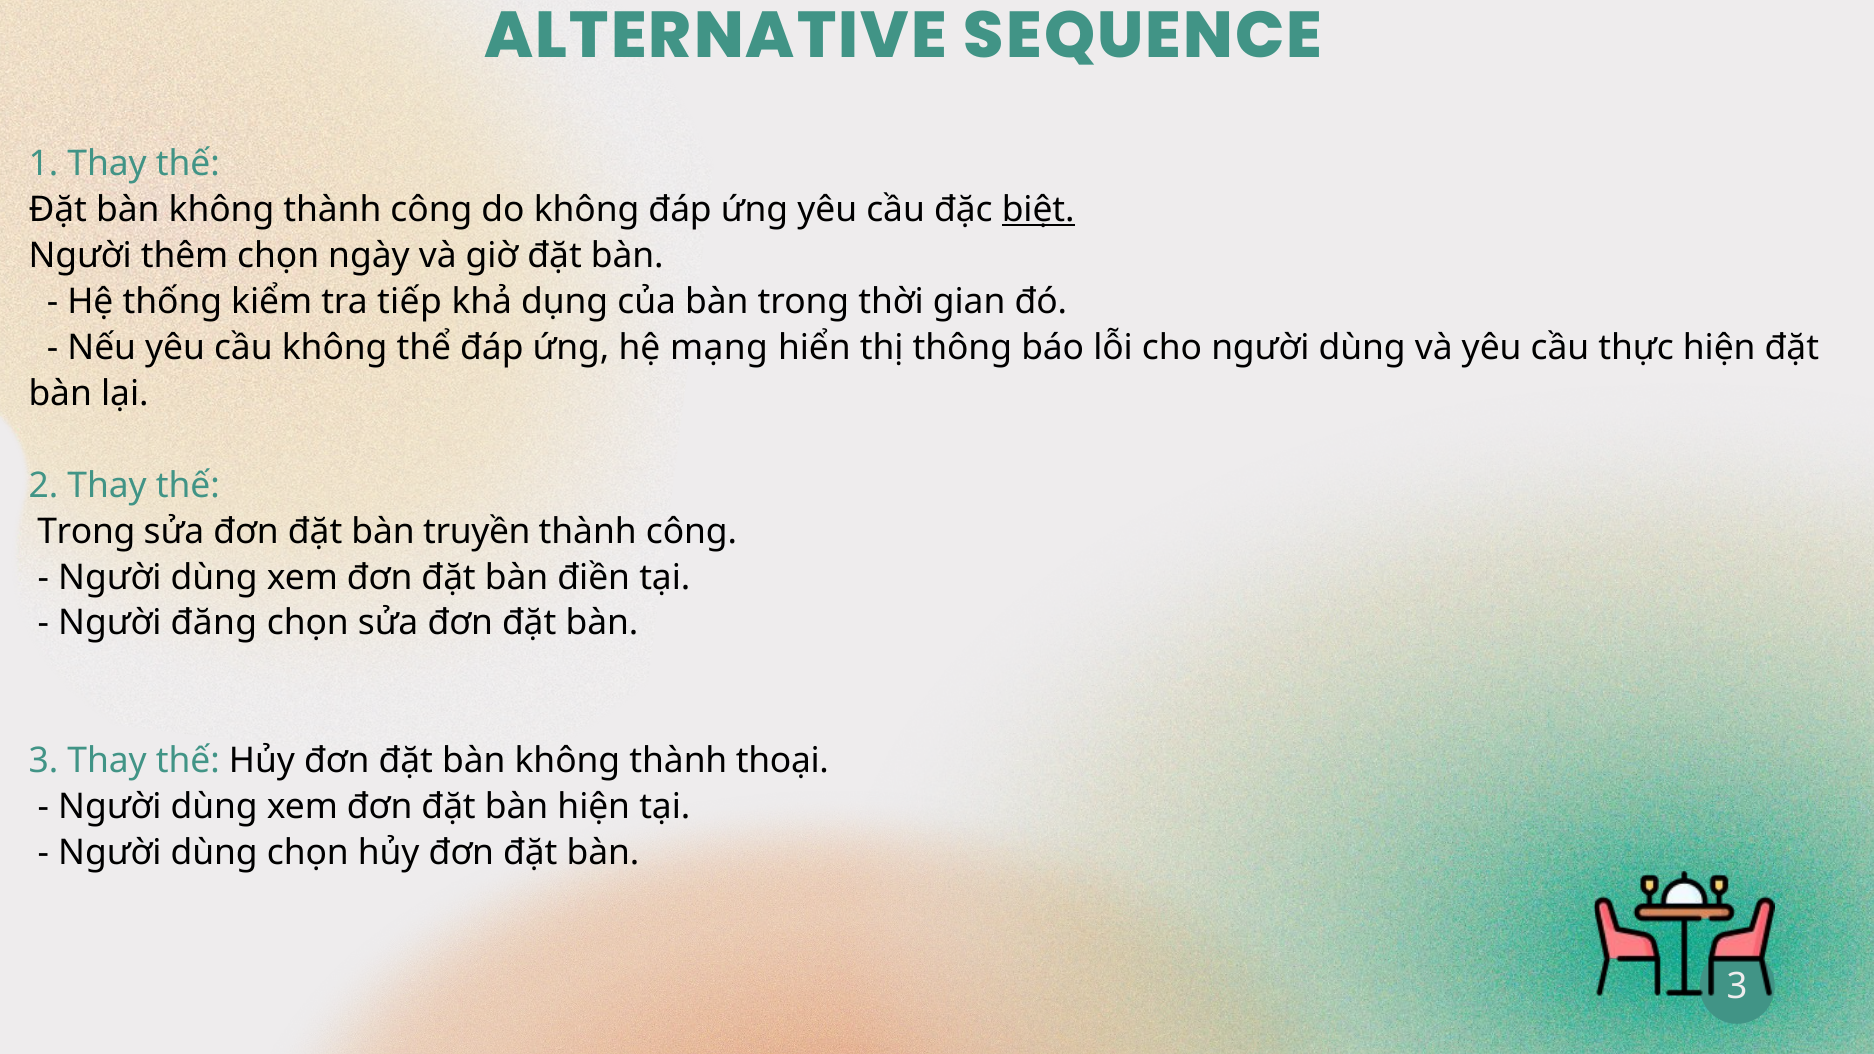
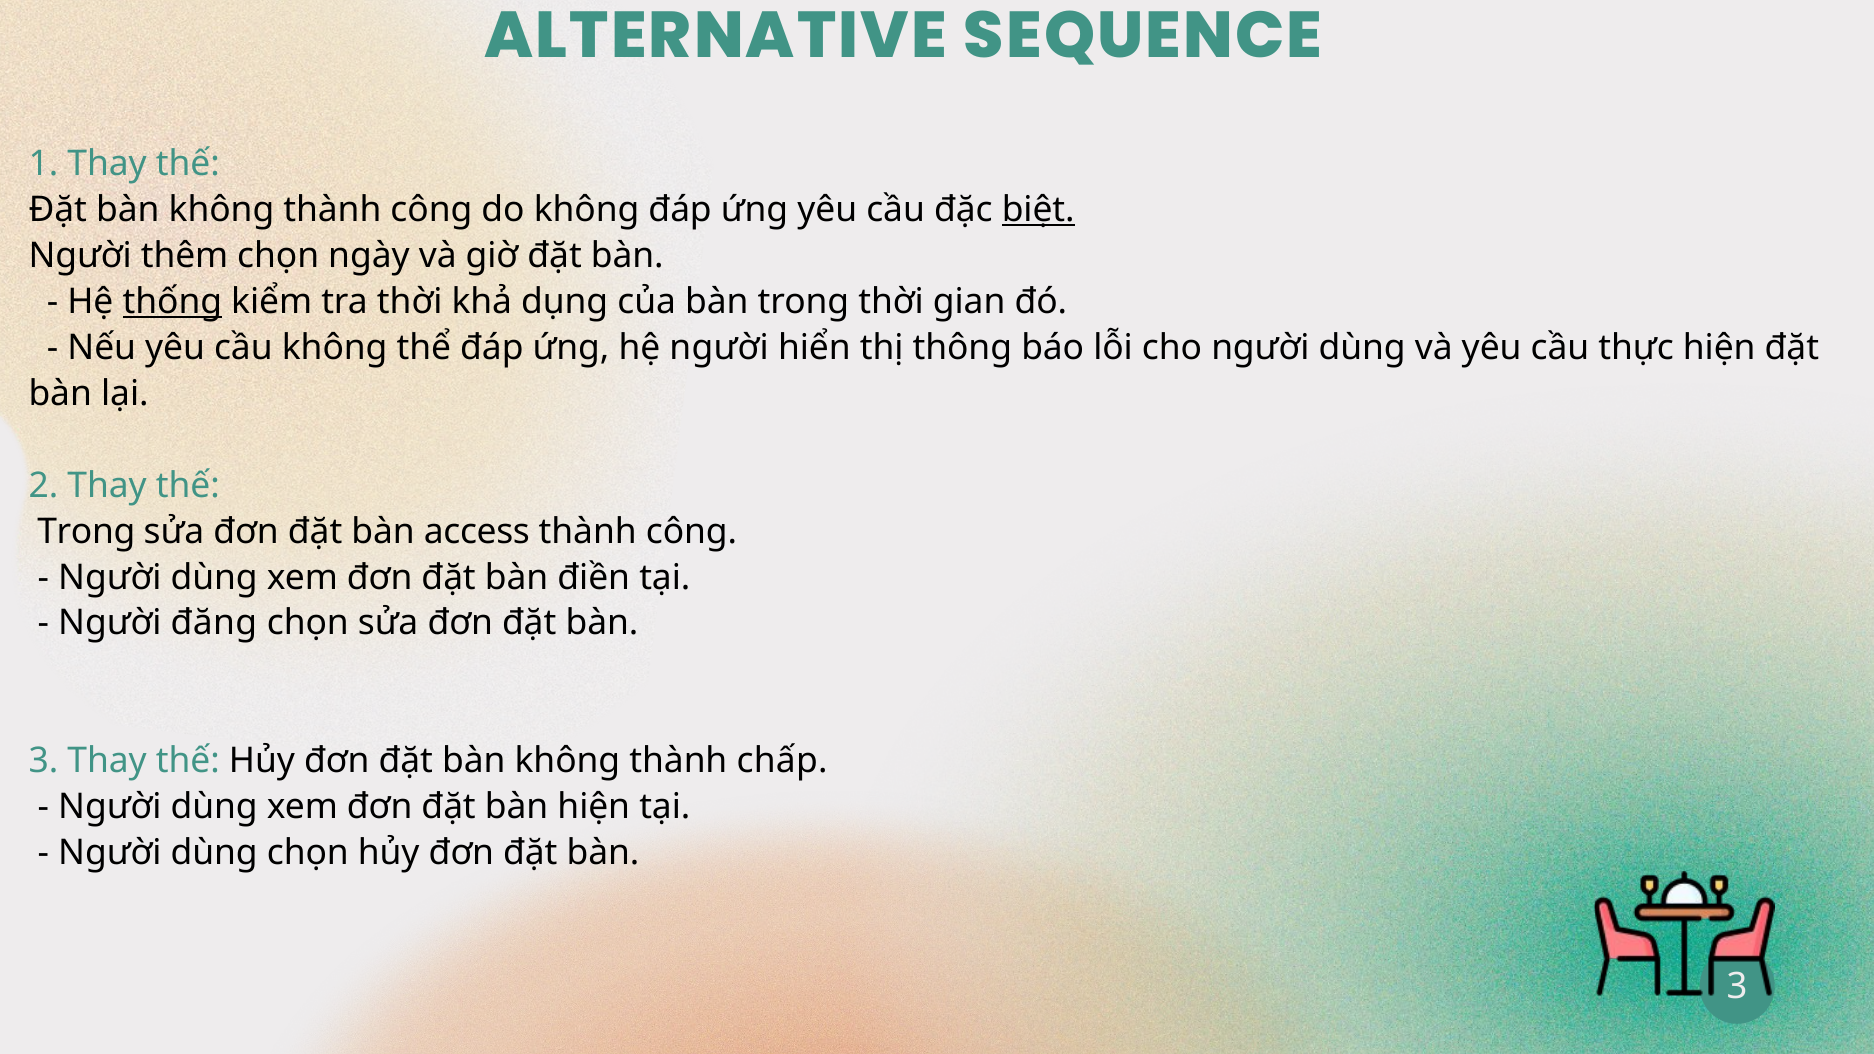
thống underline: none -> present (172, 302)
tra tiếp: tiếp -> thời (410, 302)
hệ mạng: mạng -> người (719, 348)
truyền: truyền -> access (477, 532)
thoại: thoại -> chấp (782, 761)
